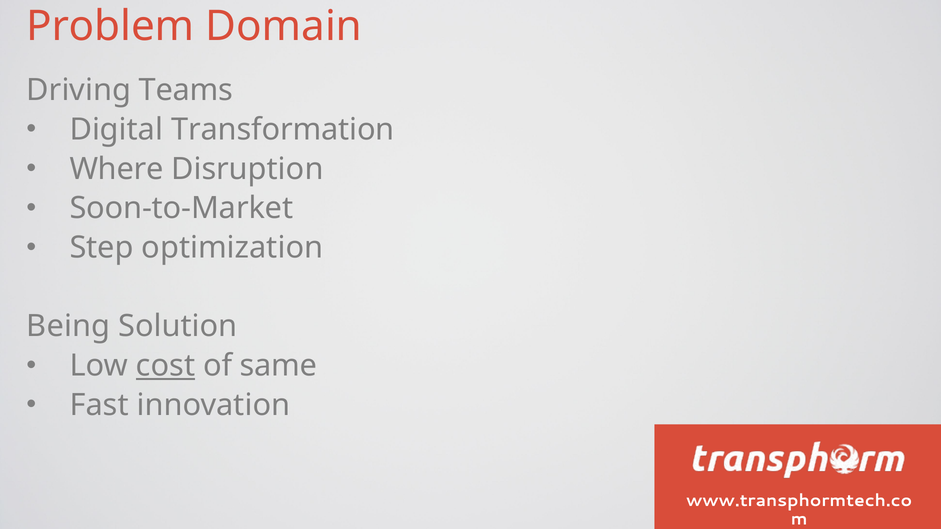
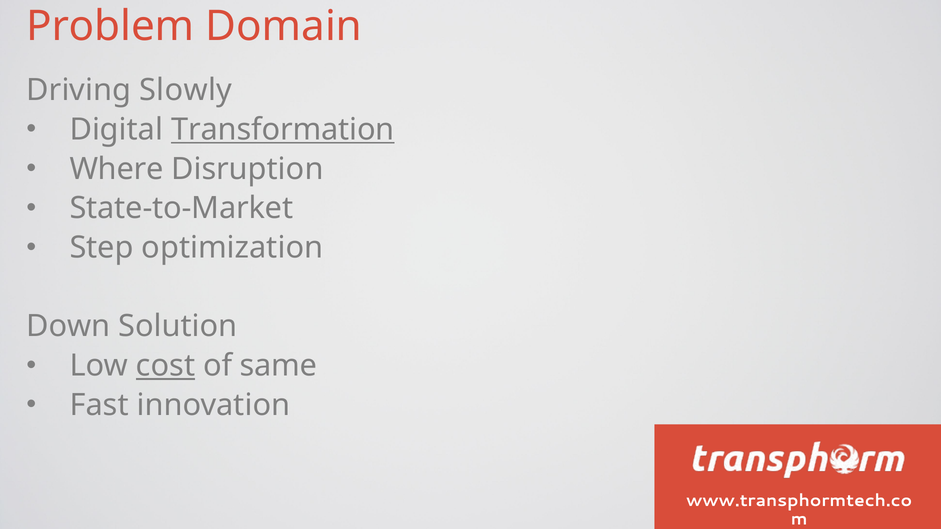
Teams: Teams -> Slowly (186, 90)
Transformation underline: none -> present (283, 130)
Soon-to-Market: Soon-to-Market -> State-to-Market (181, 208)
Being: Being -> Down (68, 326)
